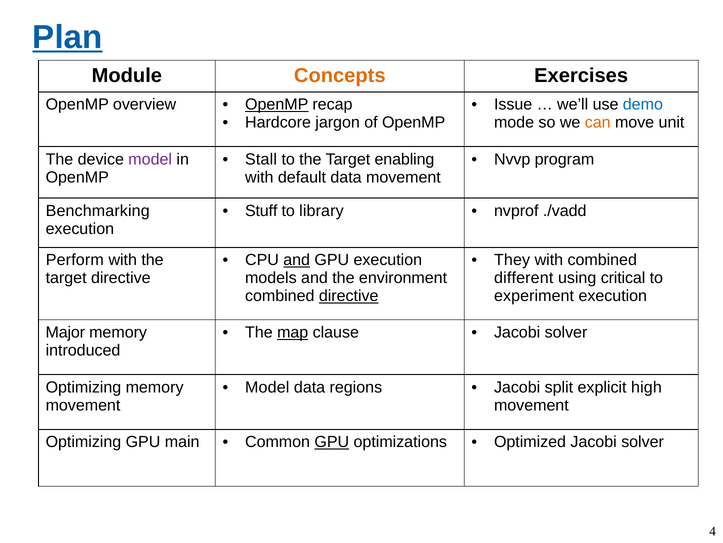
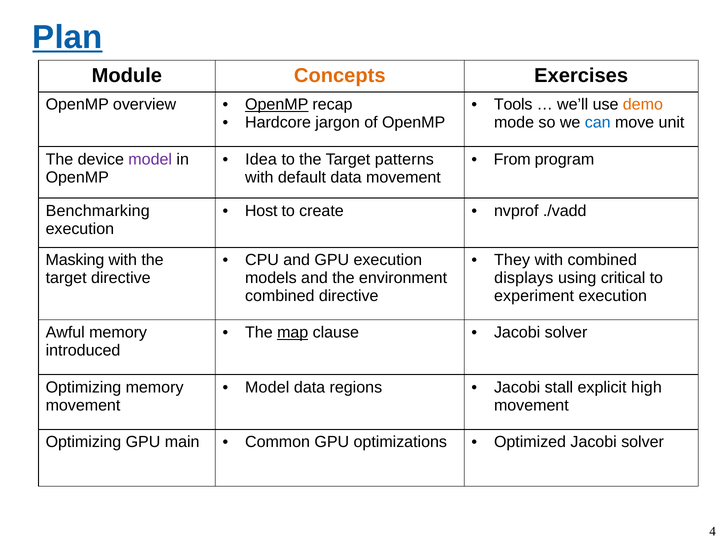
Issue: Issue -> Tools (513, 105)
demo colour: blue -> orange (643, 105)
can colour: orange -> blue (598, 122)
Stall: Stall -> Idea (261, 159)
enabling: enabling -> patterns (404, 159)
Nvvp: Nvvp -> From (512, 159)
Stuff: Stuff -> Host (261, 211)
library: library -> create (322, 211)
Perform: Perform -> Masking (75, 260)
and underline: present -> none (297, 260)
different: different -> displays (524, 278)
directive underline: present -> none (349, 295)
Major: Major -> Awful (65, 332)
split: split -> stall (559, 387)
GPU underline: present -> none (332, 442)
